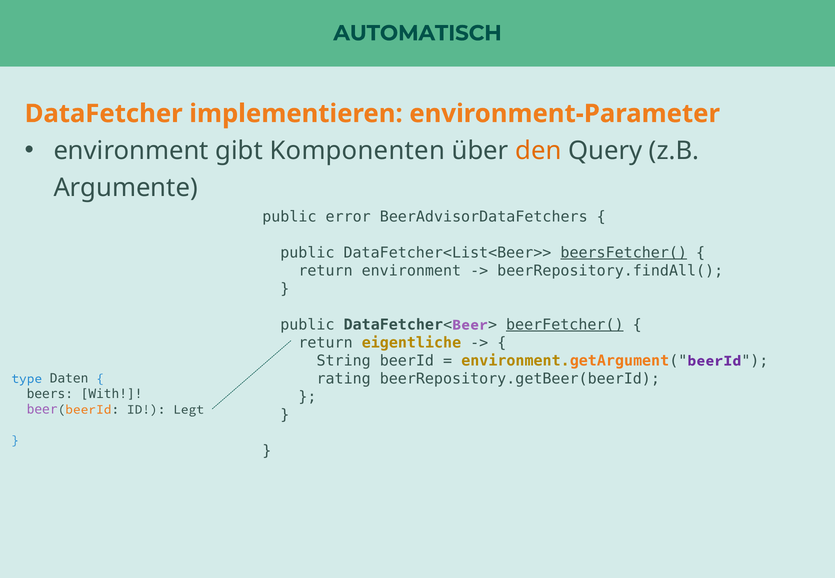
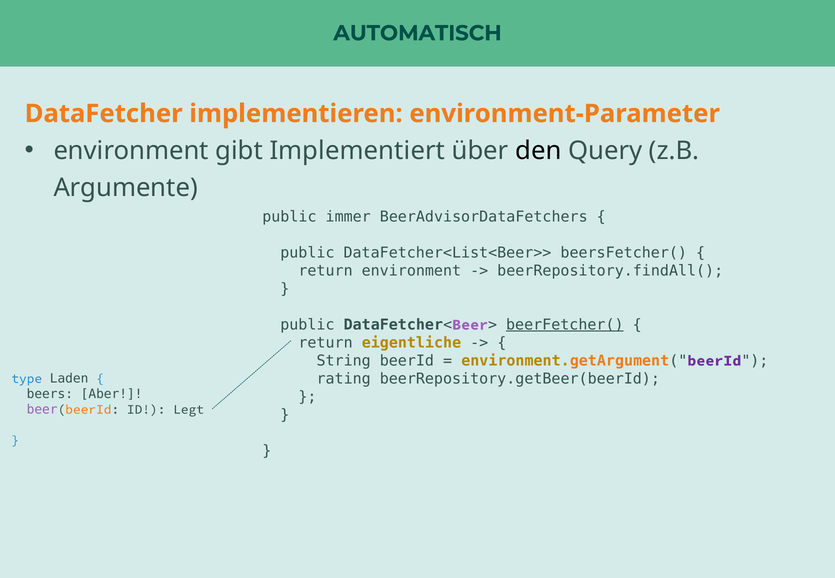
Komponenten: Komponenten -> Implementiert (357, 151)
den colour: orange -> black (538, 151)
error: error -> immer (348, 217)
beersFetcher( underline: present -> none (624, 253)
Daten: Daten -> Laden (69, 379)
With: With -> Aber (112, 394)
